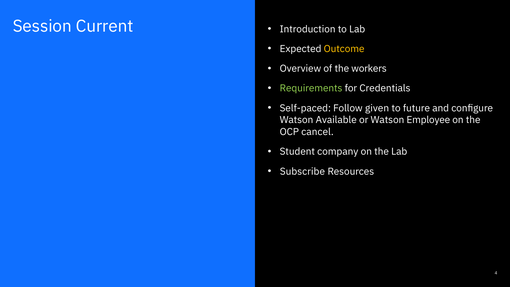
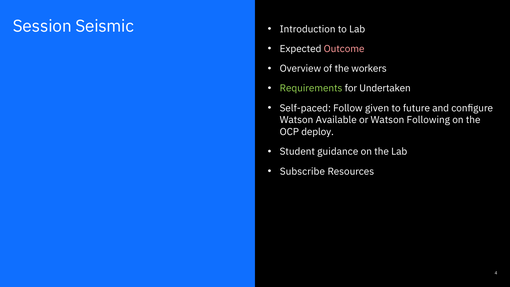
Current: Current -> Seismic (105, 26)
Outcome colour: yellow -> pink (344, 49)
Credentials: Credentials -> Undertaken (385, 88)
Employee: Employee -> Following (428, 120)
cancel: cancel -> deploy (318, 132)
company: company -> guidance (338, 152)
